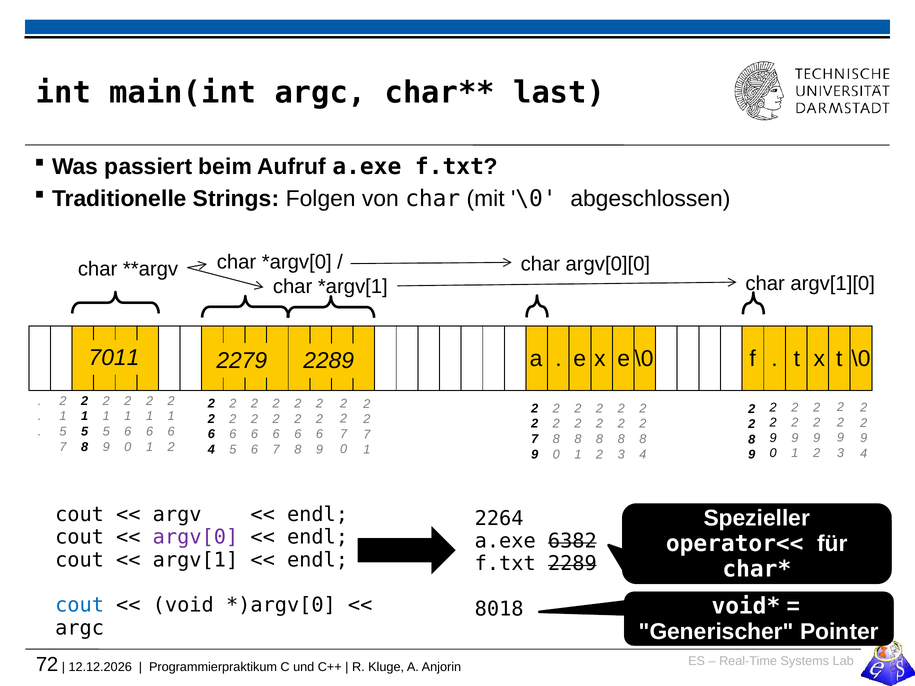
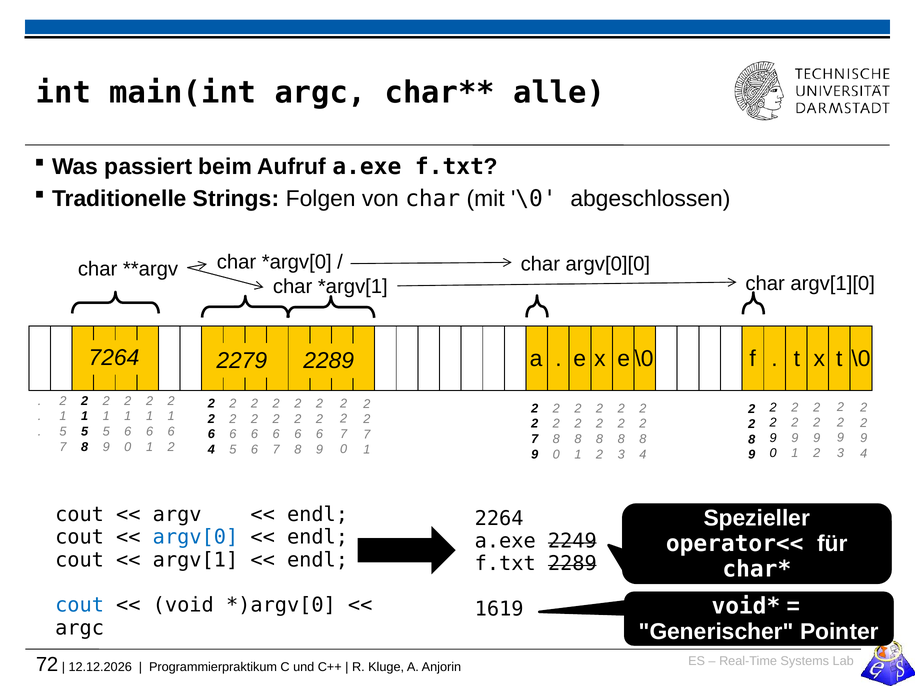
last: last -> alle (559, 93)
7011: 7011 -> 7264 (114, 358)
argv[0 colour: purple -> blue (196, 537)
6382: 6382 -> 2249 (572, 541)
8018: 8018 -> 1619 (499, 609)
